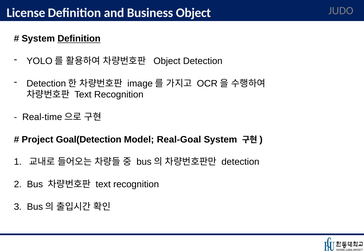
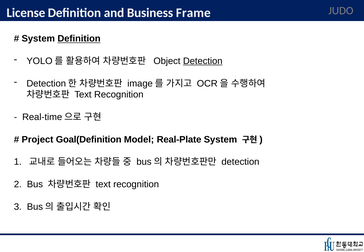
Business Object: Object -> Frame (193, 13)
Detection underline: none -> present (203, 61)
Goal(Detection: Goal(Detection -> Goal(Definition (89, 139)
Real-Goal: Real-Goal -> Real-Plate (179, 139)
